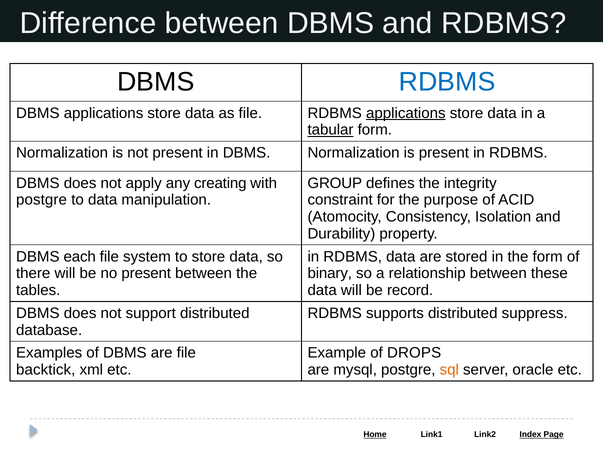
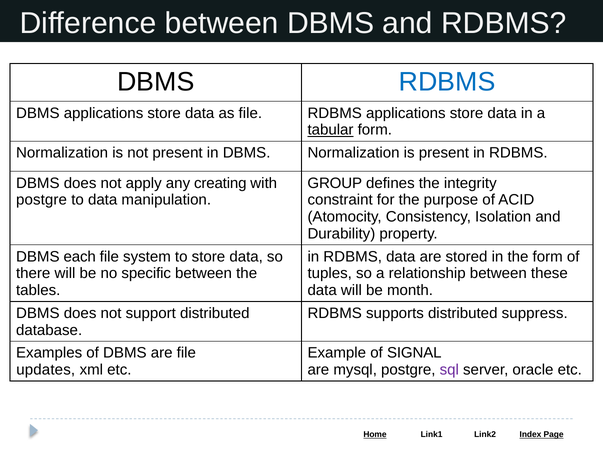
applications underline: present -> none (406, 113)
no present: present -> specific (146, 274)
binary: binary -> tuples (330, 274)
record: record -> month (410, 290)
DROPS: DROPS -> SIGNAL (414, 353)
backtick: backtick -> updates (46, 370)
sql colour: orange -> purple (449, 370)
